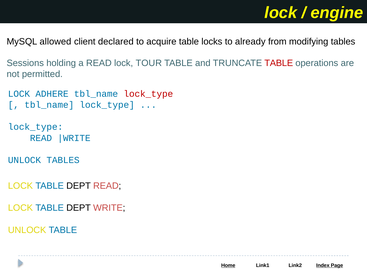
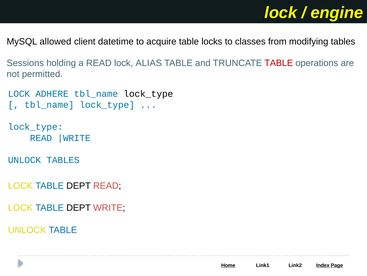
declared: declared -> datetime (116, 42)
already: already -> classes (250, 42)
TOUR: TOUR -> ALIAS (149, 63)
lock_type colour: red -> black (148, 94)
